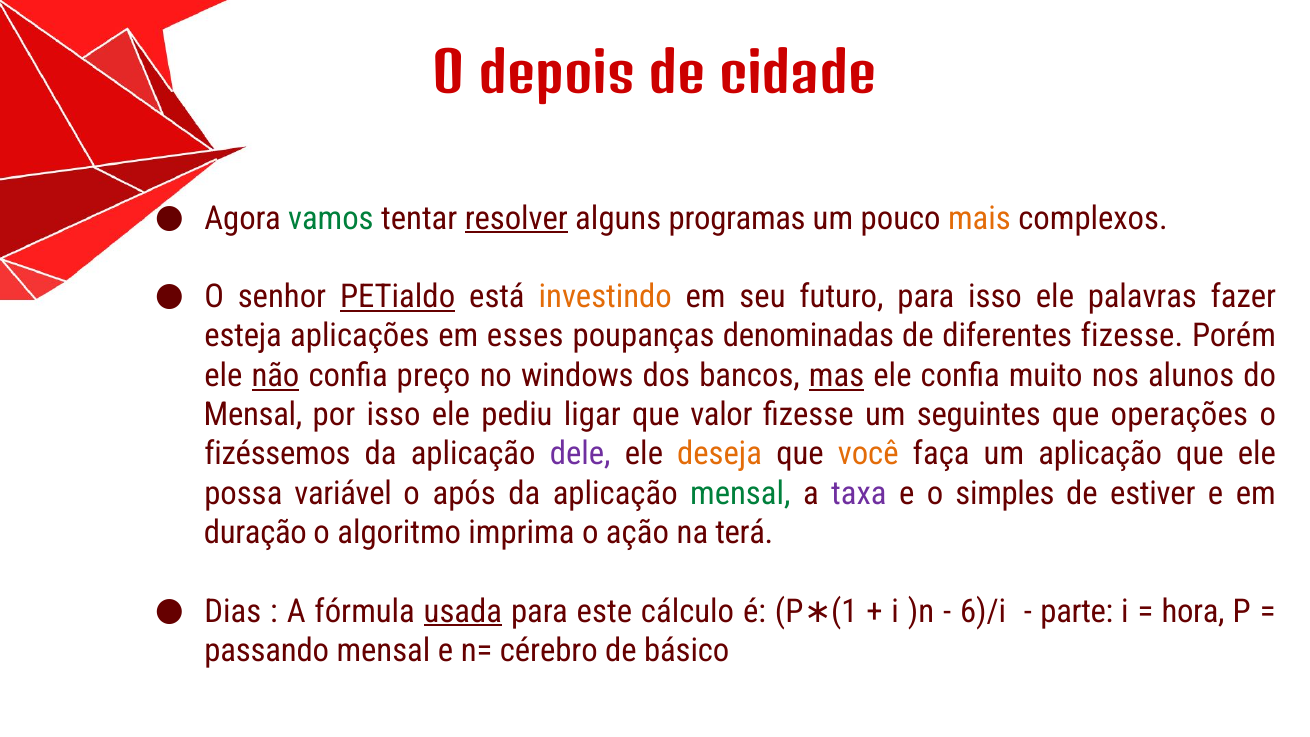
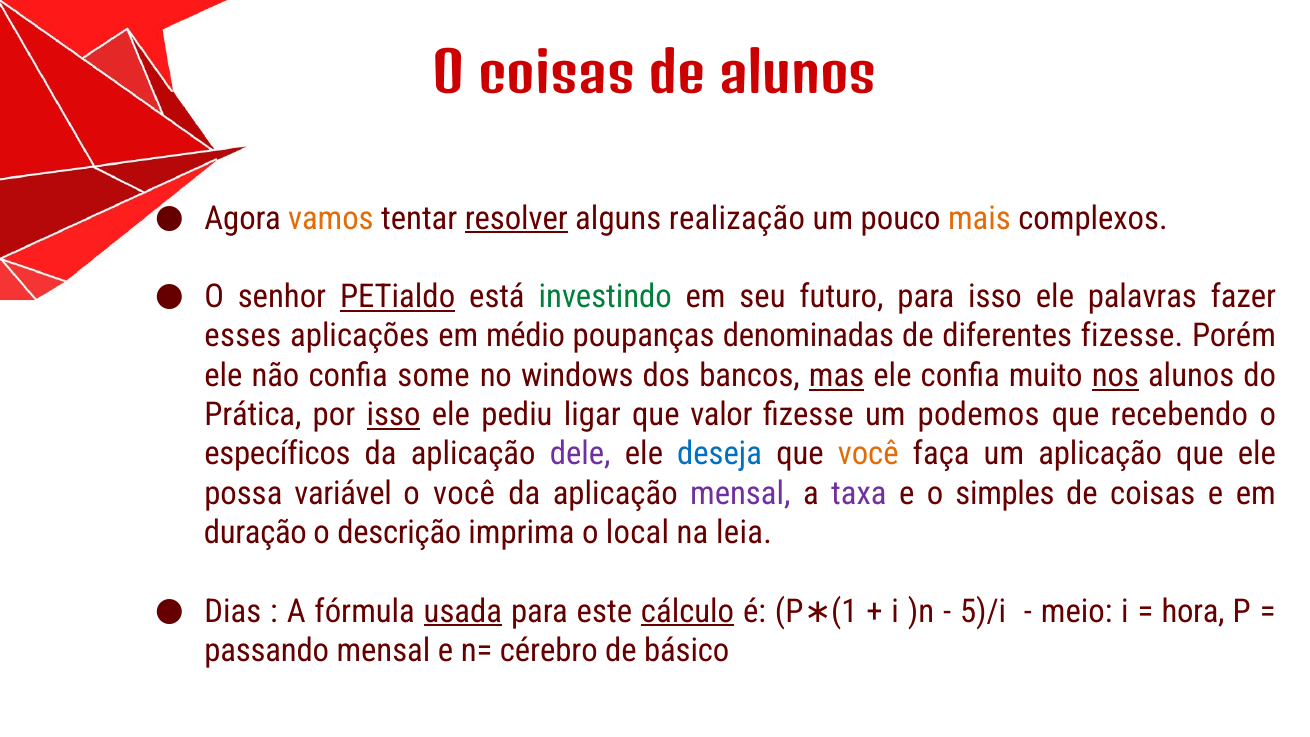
O depois: depois -> coisas (557, 75)
de cidade: cidade -> alunos (798, 75)
vamos colour: green -> orange (331, 218)
programas: programas -> realização (737, 218)
investindo colour: orange -> green (605, 297)
esteja: esteja -> esses (243, 336)
esses: esses -> médio (526, 336)
não underline: present -> none (275, 375)
preço: preço -> some (433, 375)
nos underline: none -> present (1115, 375)
Mensal: Mensal -> Prática (253, 415)
isso underline: none -> present (394, 415)
seguintes: seguintes -> podemos (979, 415)
operações: operações -> recebendo (1179, 415)
fizéssemos: fizéssemos -> específicos (277, 454)
deseja colour: orange -> blue (720, 454)
o após: após -> você (464, 493)
mensal colour: green -> purple (740, 493)
de estiver: estiver -> coisas (1153, 493)
algoritmo: algoritmo -> descrição (399, 533)
ação: ação -> local (637, 533)
terá: terá -> leia (744, 533)
cálculo underline: none -> present (688, 611)
6)/i: 6)/i -> 5)/i (983, 611)
parte: parte -> meio (1077, 611)
